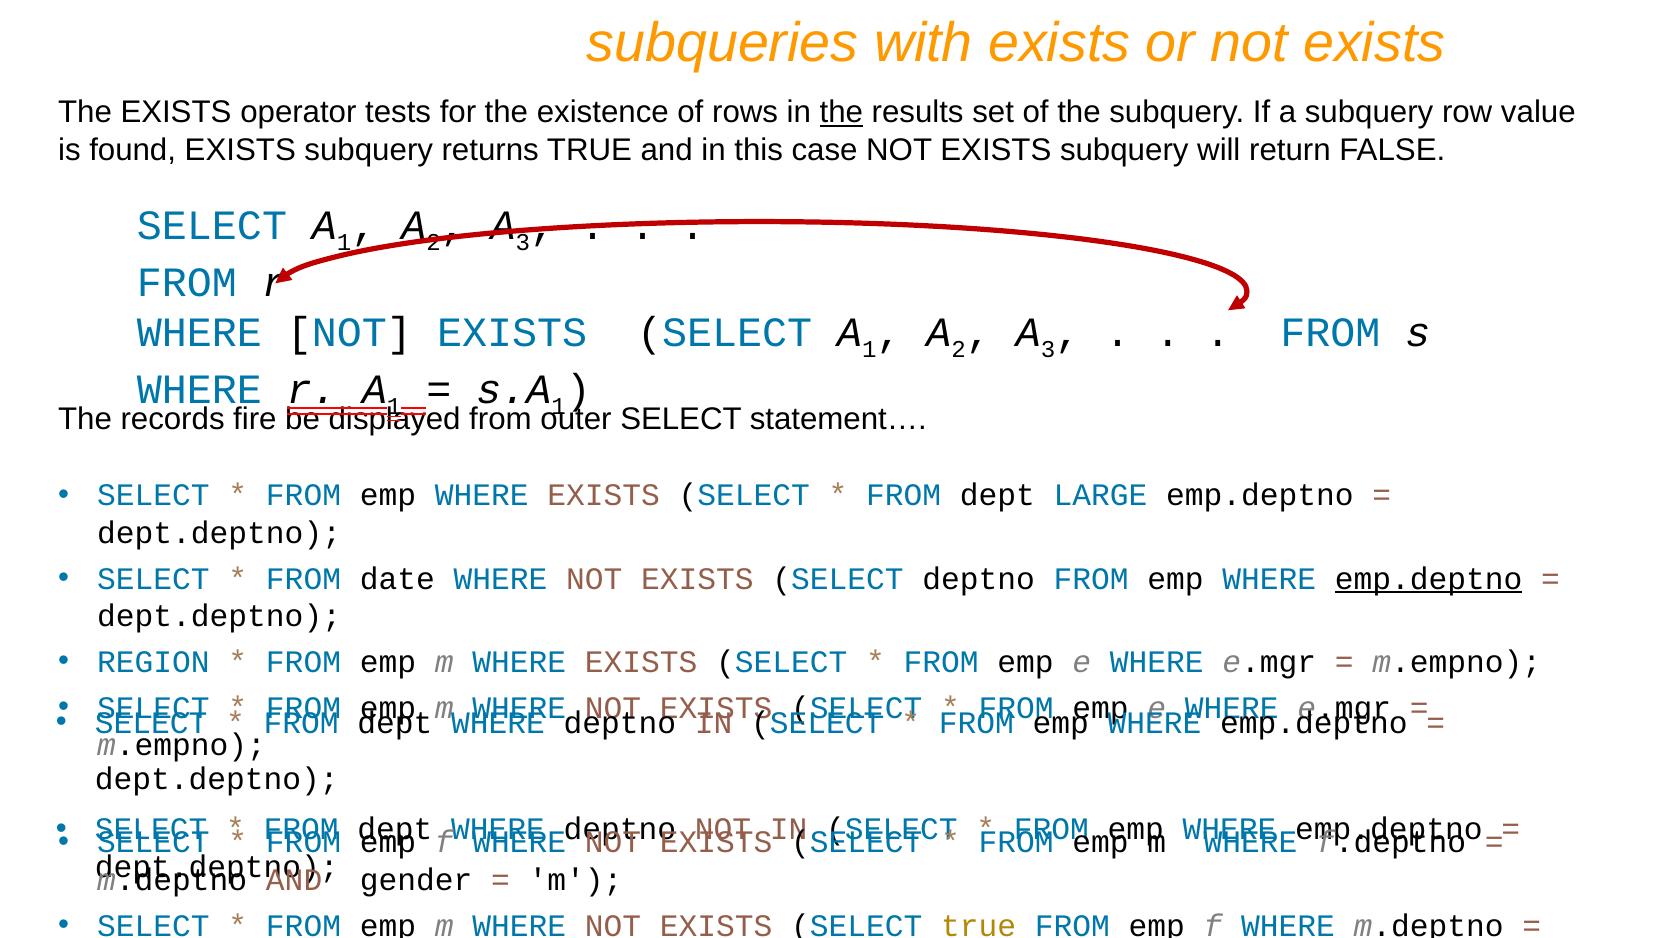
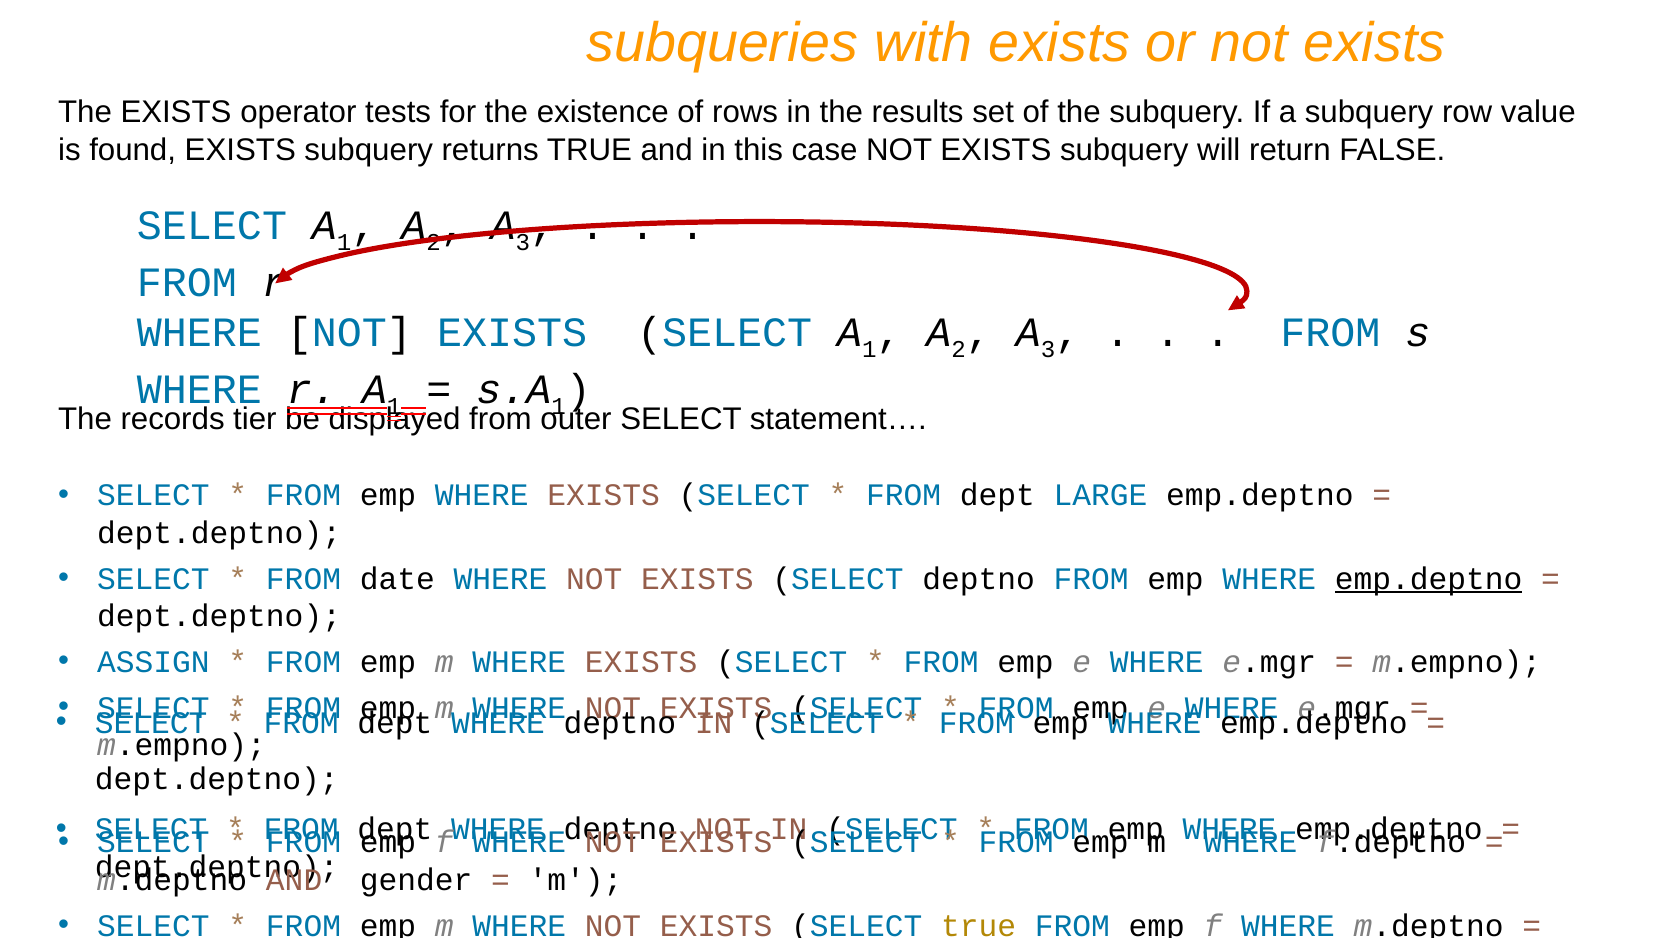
the underline: present -> none (841, 112)
fire: fire -> tier (255, 419)
REGION: REGION -> ASSIGN (153, 662)
